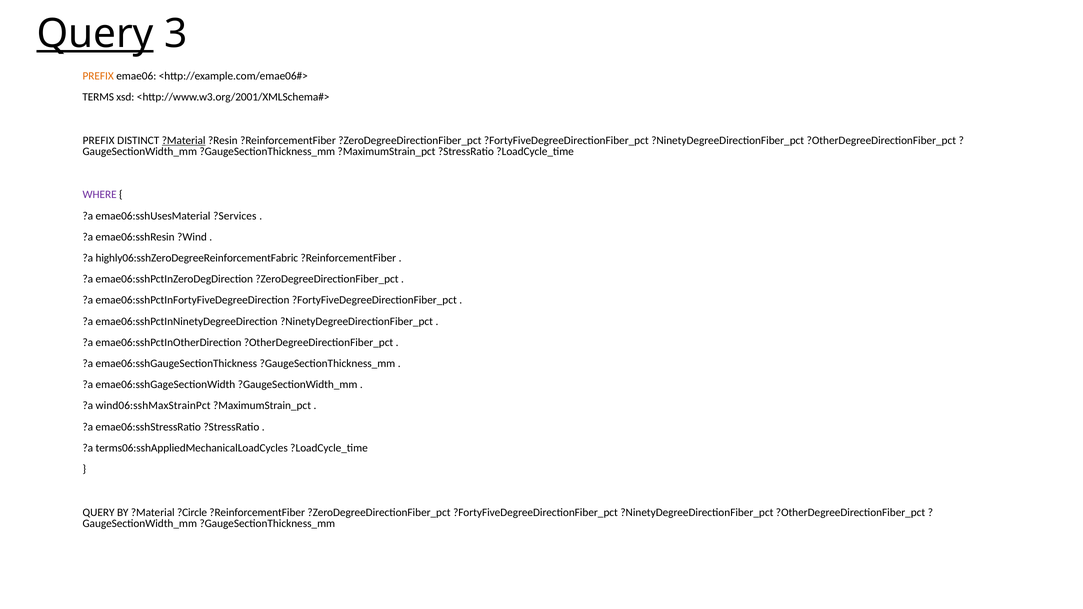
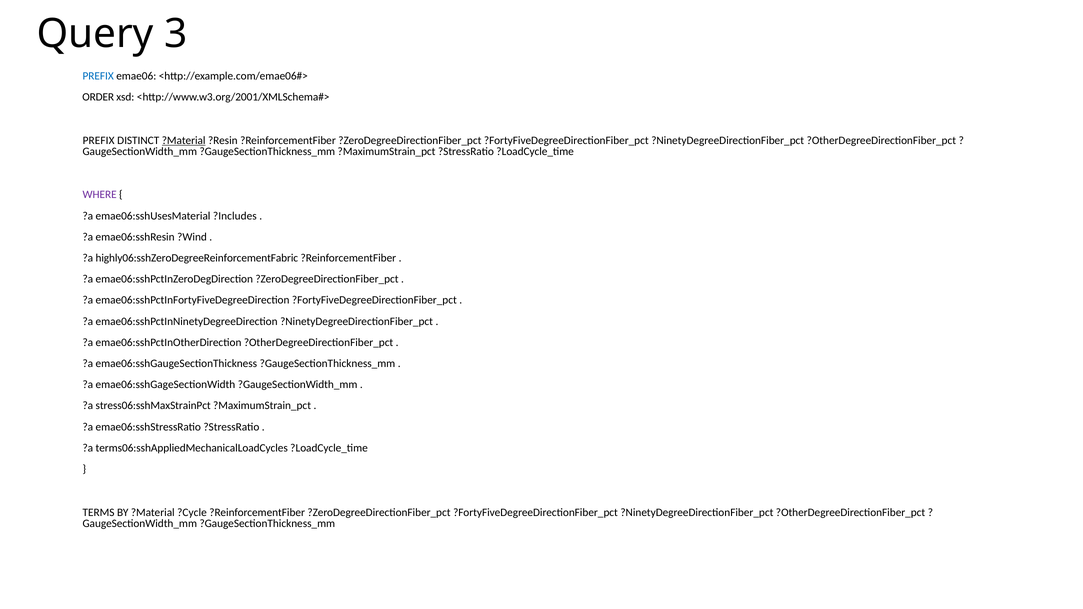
Query underline: present -> none (95, 34)
PREFIX colour: orange -> blue (98, 76)
TERMS: TERMS -> ORDER (98, 97)
?Services: ?Services -> ?Includes (235, 216)
wind06:sshMaxStrainPct: wind06:sshMaxStrainPct -> stress06:sshMaxStrainPct (153, 406)
QUERY: QUERY -> TERMS (99, 513)
?Circle: ?Circle -> ?Cycle (192, 513)
